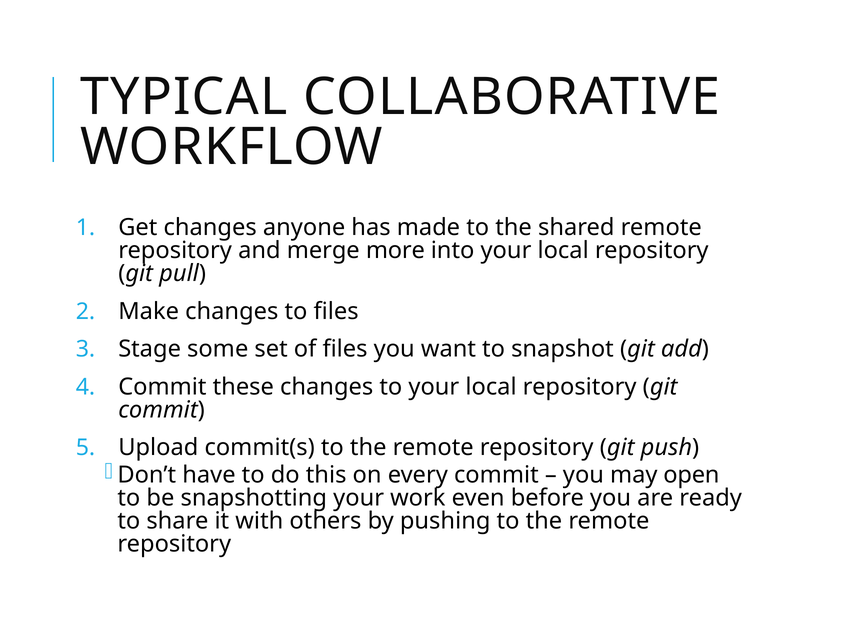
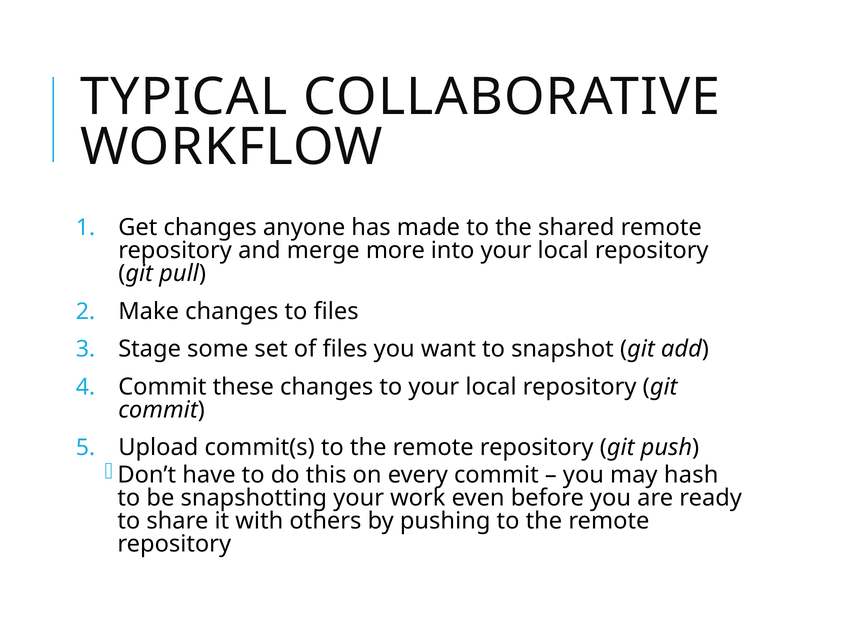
open: open -> hash (691, 475)
